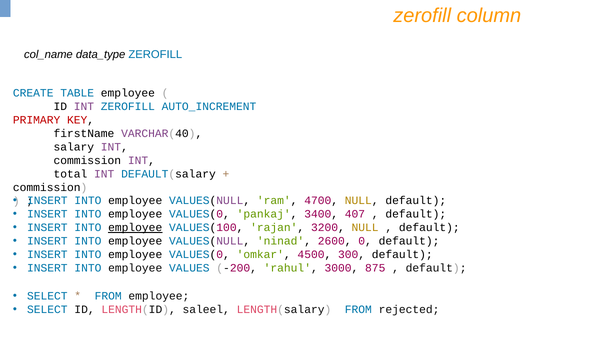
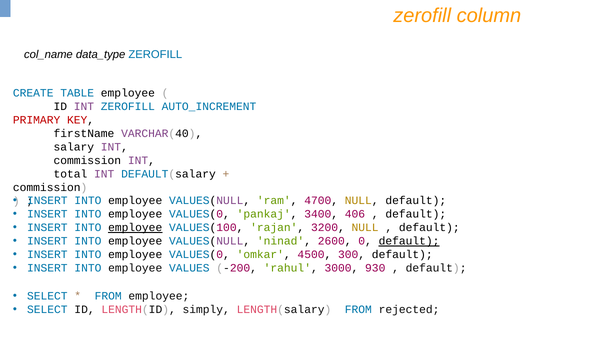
407: 407 -> 406 (355, 214)
default underline: none -> present (409, 241)
875: 875 -> 930 (375, 268)
saleel: saleel -> simply (206, 310)
